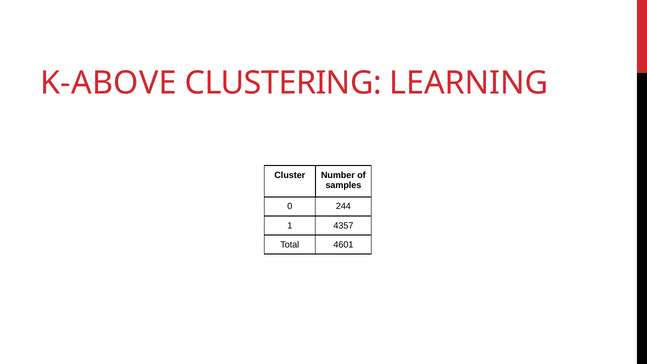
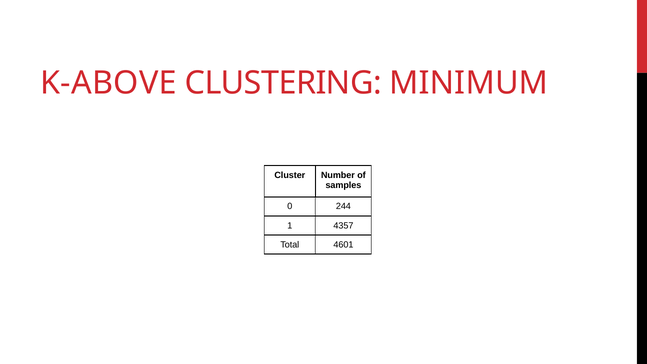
LEARNING: LEARNING -> MINIMUM (469, 83)
